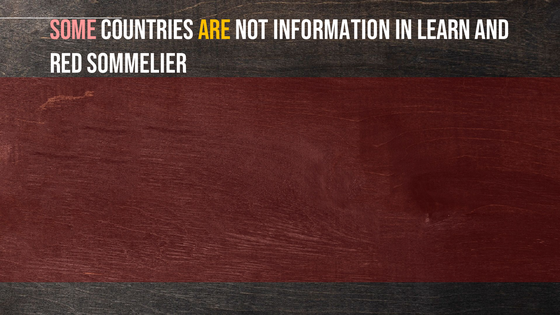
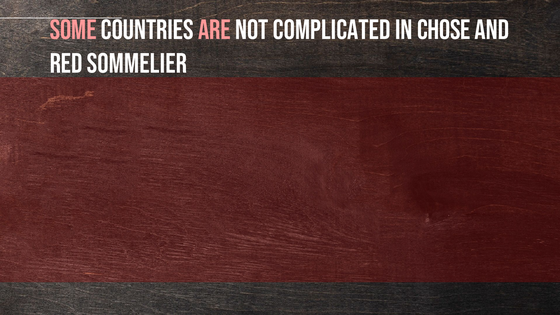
are colour: yellow -> pink (214, 30)
information: information -> complicated (332, 30)
Learn: Learn -> Chose (444, 30)
